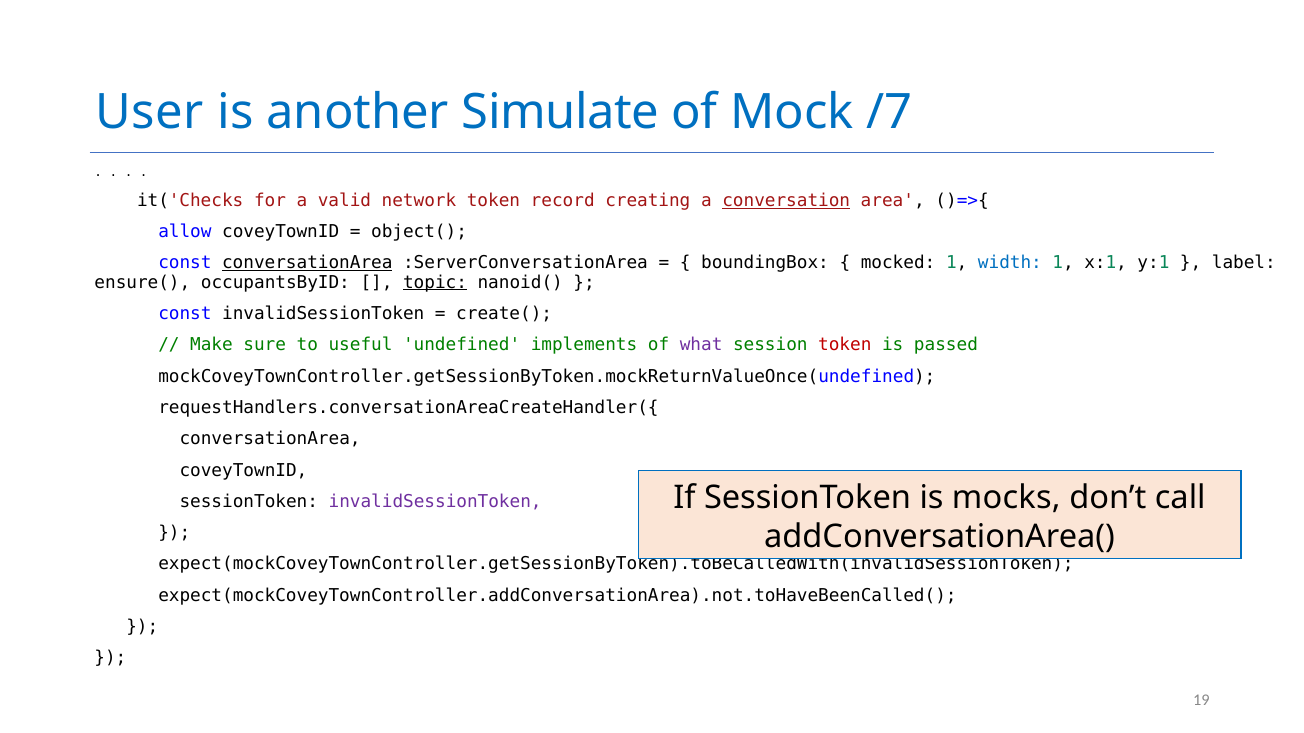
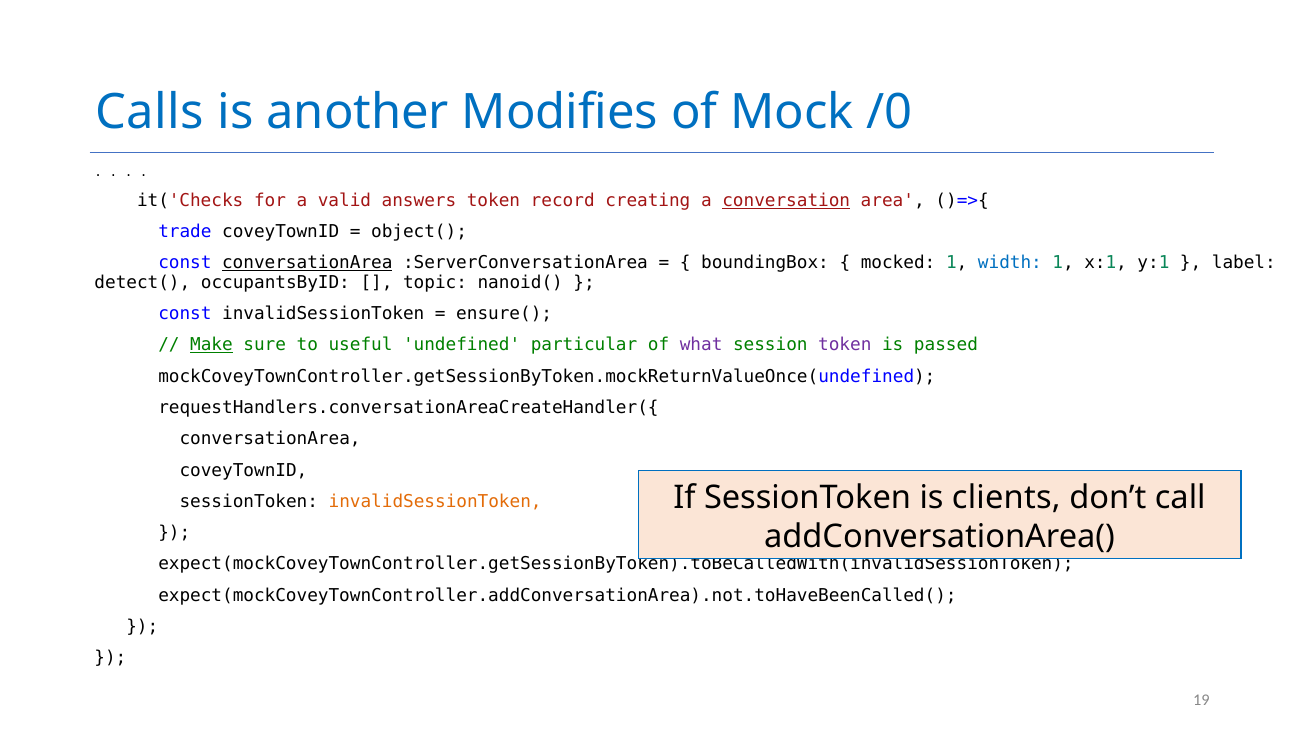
User: User -> Calls (149, 112)
Simulate: Simulate -> Modifies (560, 112)
/7: /7 -> /0 (889, 112)
network: network -> answers (419, 201)
allow: allow -> trade (185, 232)
ensure(: ensure( -> detect( (142, 282)
topic underline: present -> none (435, 282)
create(: create( -> ensure( (504, 314)
Make underline: none -> present (211, 345)
implements: implements -> particular (584, 345)
token colour: red -> purple (845, 345)
mocks: mocks -> clients (1006, 498)
invalidSessionToken colour: purple -> orange (435, 502)
